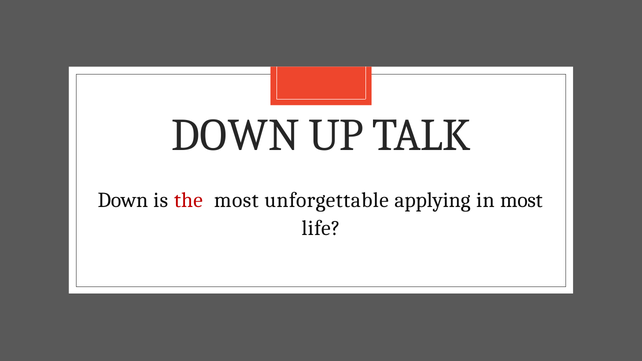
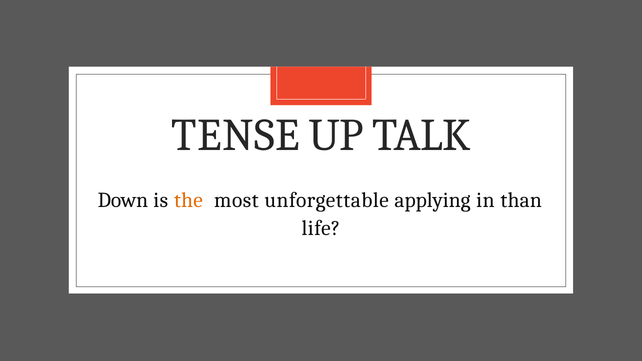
DOWN: DOWN -> TENSE (235, 135)
the colour: red -> orange (188, 200)
in most: most -> than (521, 200)
